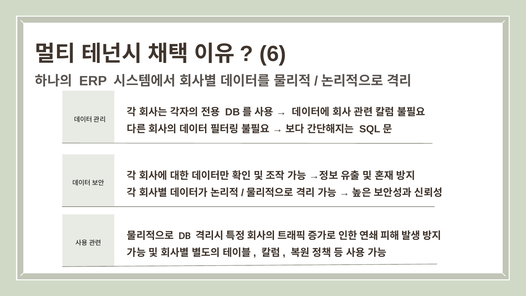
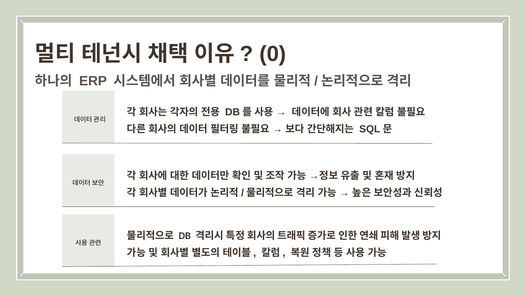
6: 6 -> 0 (273, 54)
